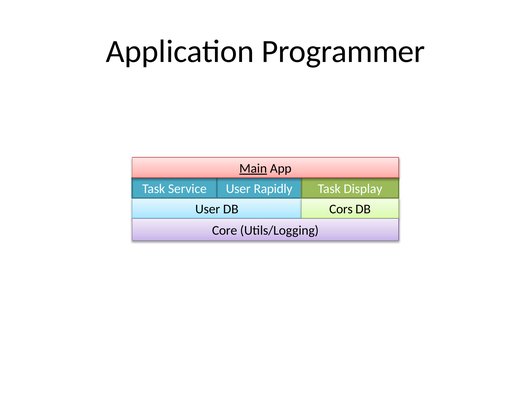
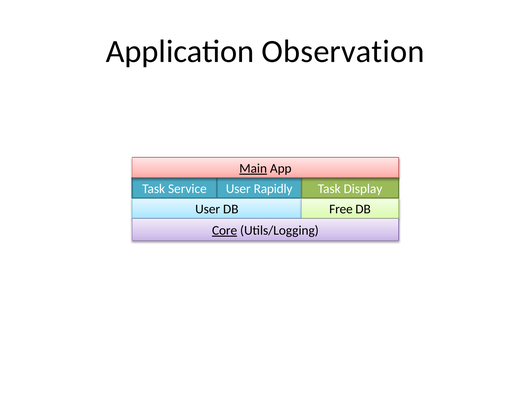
Programmer: Programmer -> Observation (343, 51)
Cors: Cors -> Free (341, 209)
Core underline: none -> present (225, 231)
